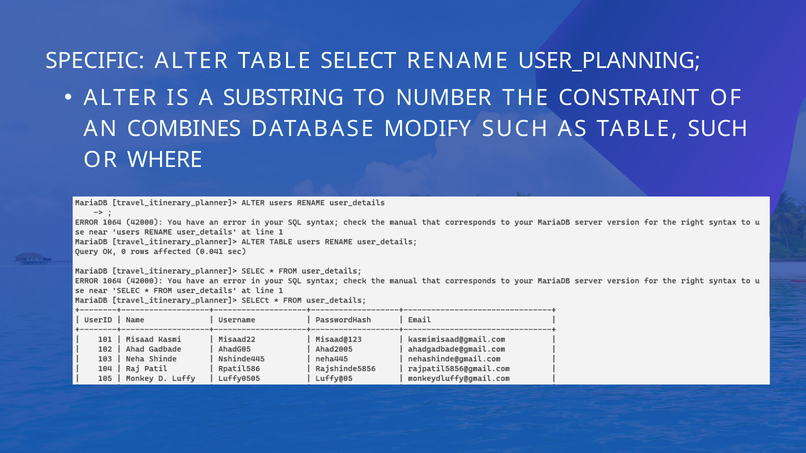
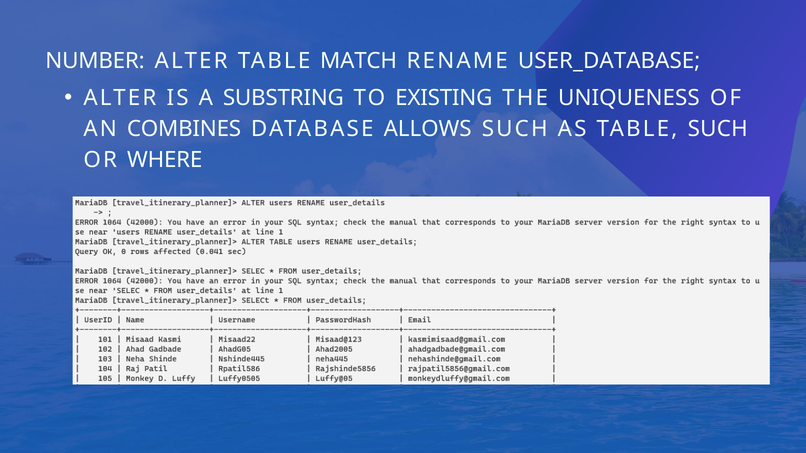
SPECIFIC: SPECIFIC -> NUMBER (95, 61)
SELECT: SELECT -> MATCH (359, 61)
USER_PLANNING: USER_PLANNING -> USER_DATABASE (609, 61)
NUMBER: NUMBER -> EXISTING (444, 98)
CONSTRAINT: CONSTRAINT -> UNIQUENESS (629, 98)
MODIFY: MODIFY -> ALLOWS (428, 129)
